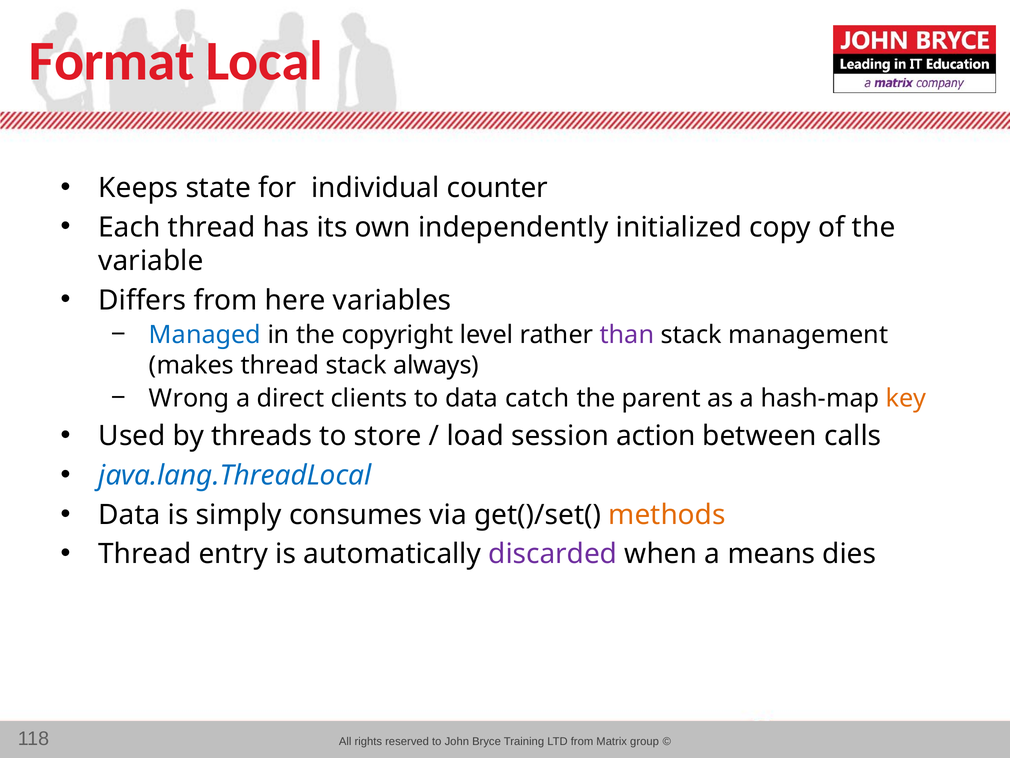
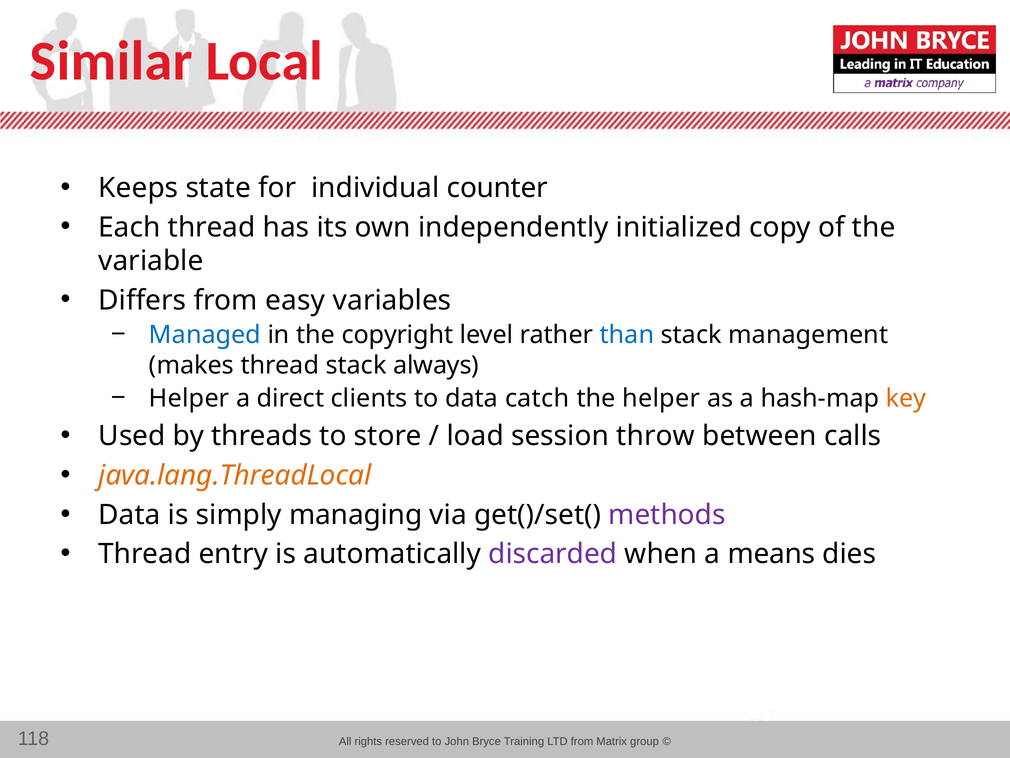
Format: Format -> Similar (111, 61)
here: here -> easy (295, 300)
than colour: purple -> blue (627, 335)
Wrong: Wrong -> Helper (189, 398)
the parent: parent -> helper (661, 398)
action: action -> throw (656, 436)
java.lang.ThreadLocal colour: blue -> orange (235, 475)
consumes: consumes -> managing (356, 515)
methods colour: orange -> purple (667, 515)
